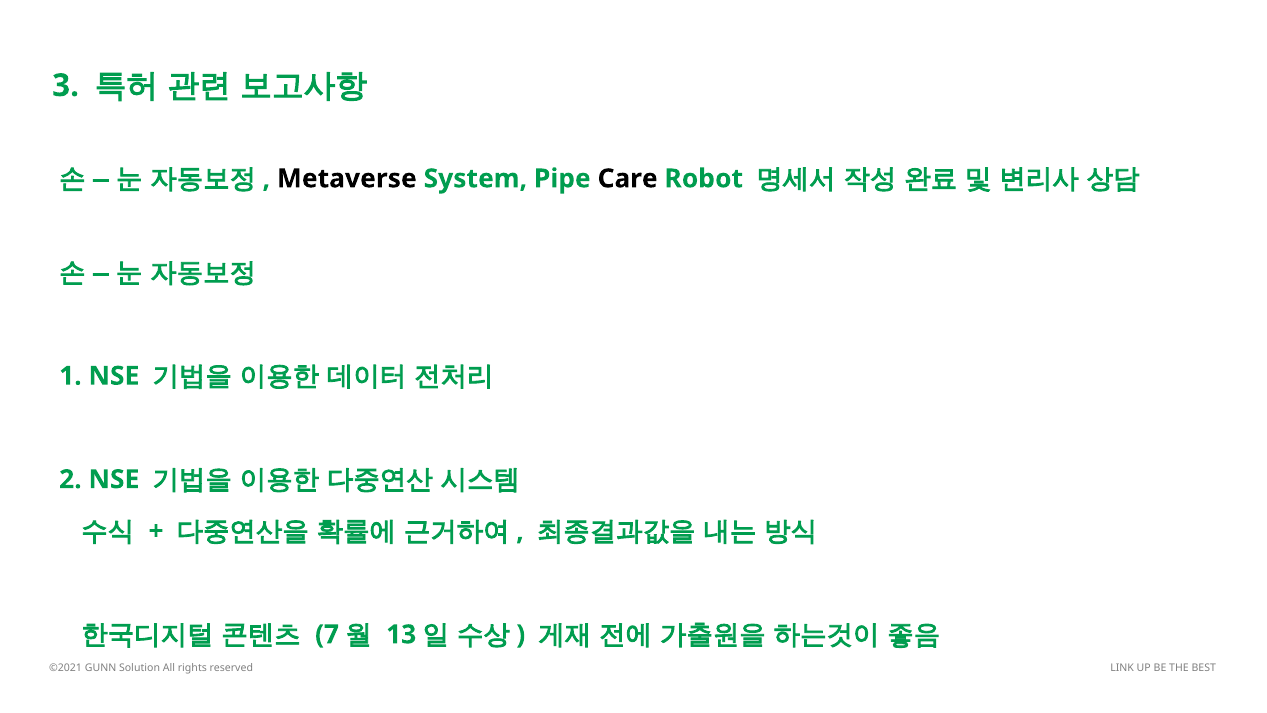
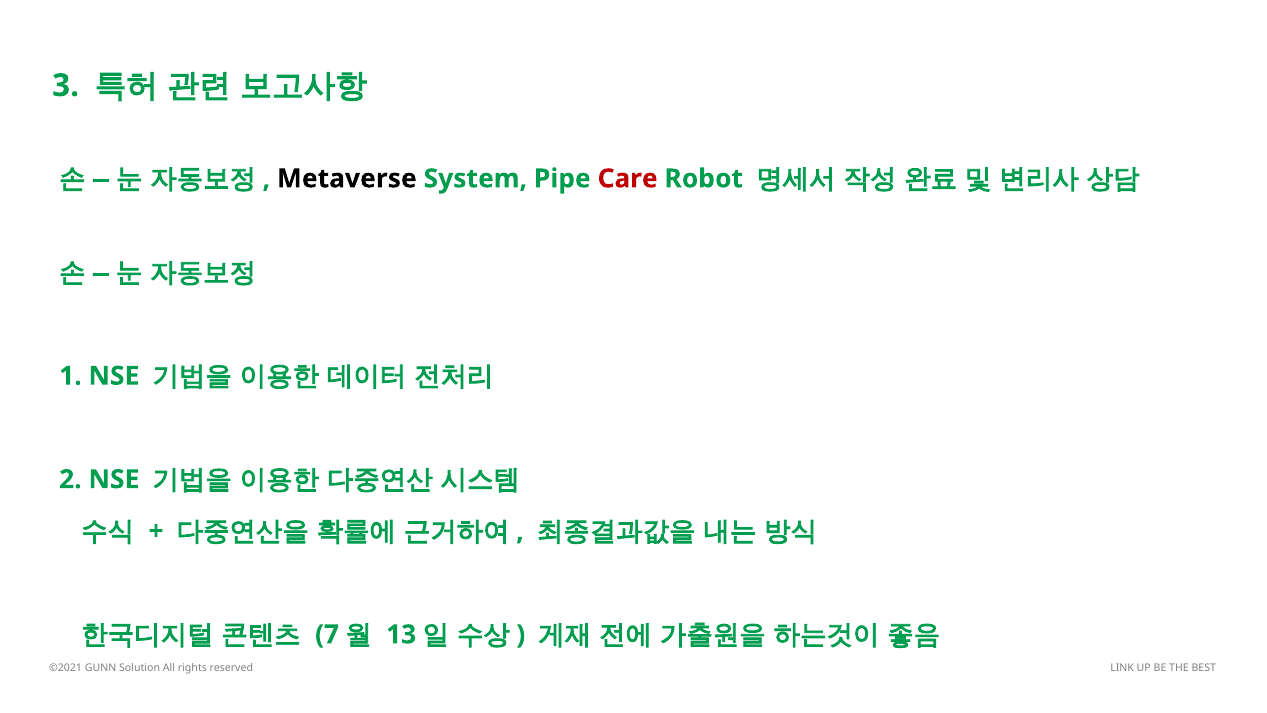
Care colour: black -> red (628, 179)
